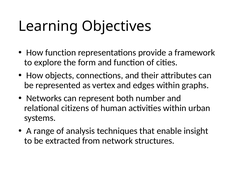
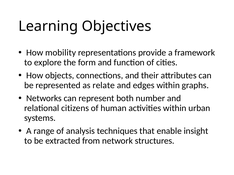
How function: function -> mobility (61, 53)
vertex: vertex -> relate (104, 85)
